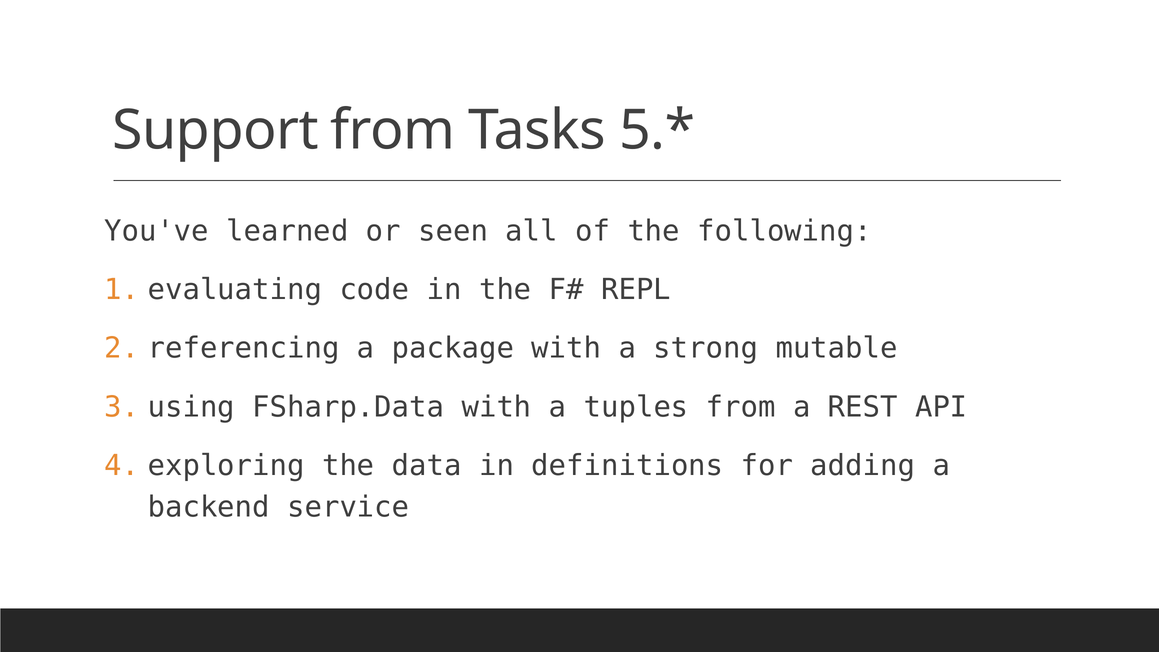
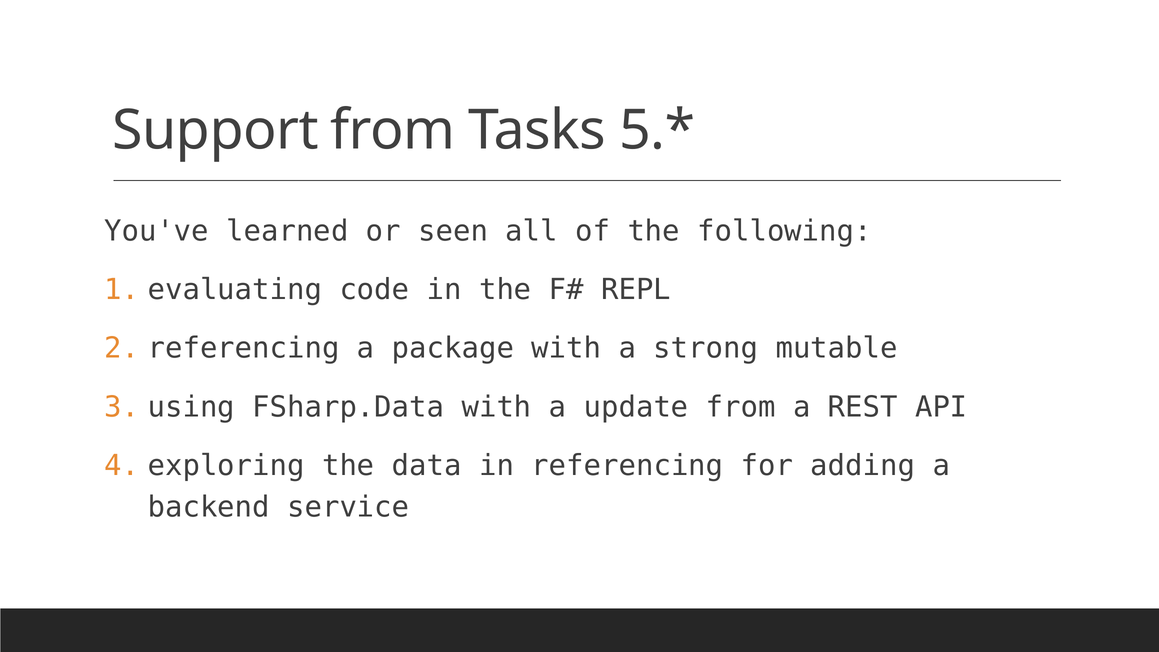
tuples: tuples -> update (636, 407)
in definitions: definitions -> referencing (627, 466)
